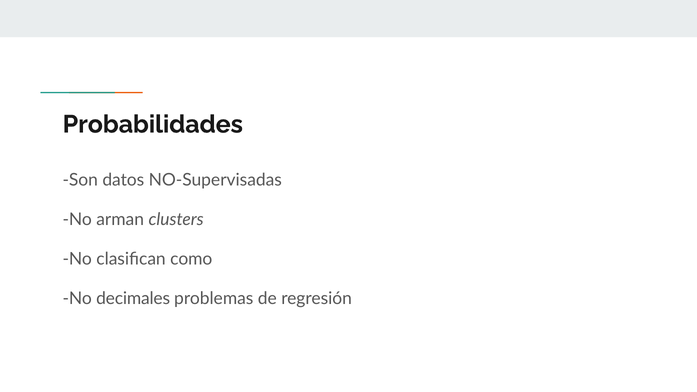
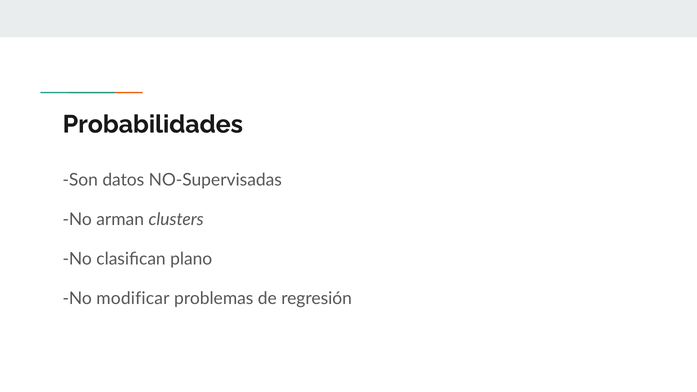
como: como -> plano (191, 259)
decimales: decimales -> modificar (133, 299)
